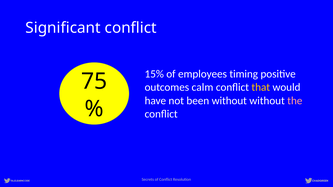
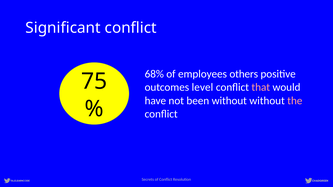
15%: 15% -> 68% (154, 74)
timing: timing -> others (244, 74)
calm: calm -> level (202, 87)
that colour: yellow -> pink (261, 87)
